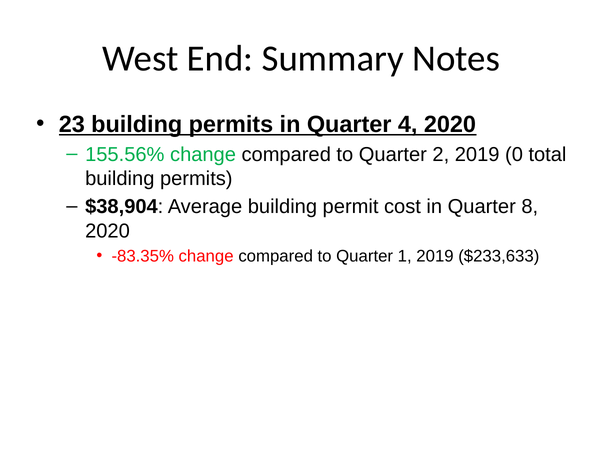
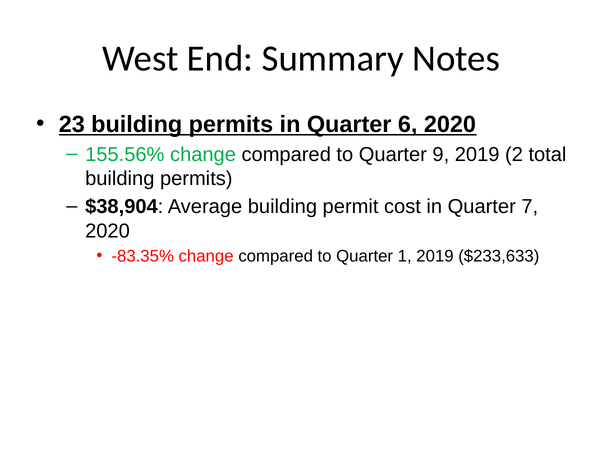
4: 4 -> 6 (408, 124)
2: 2 -> 9 (441, 154)
0: 0 -> 2 (514, 154)
8: 8 -> 7 (530, 206)
